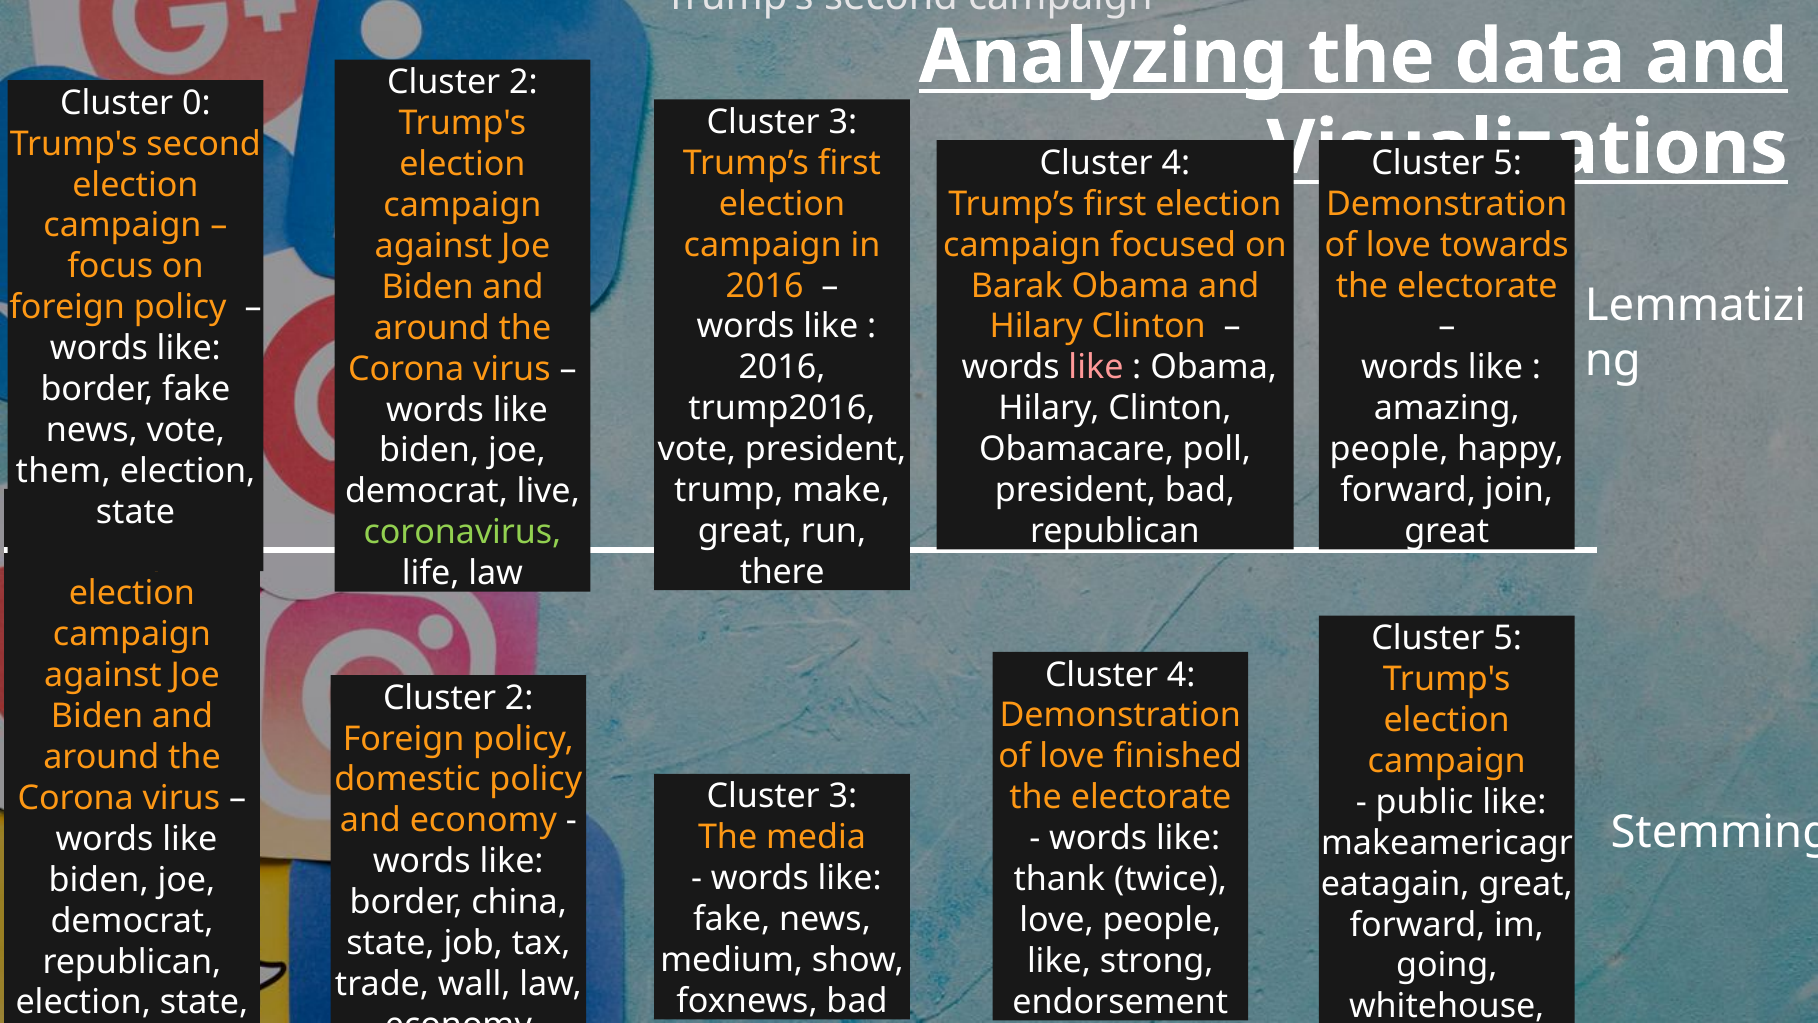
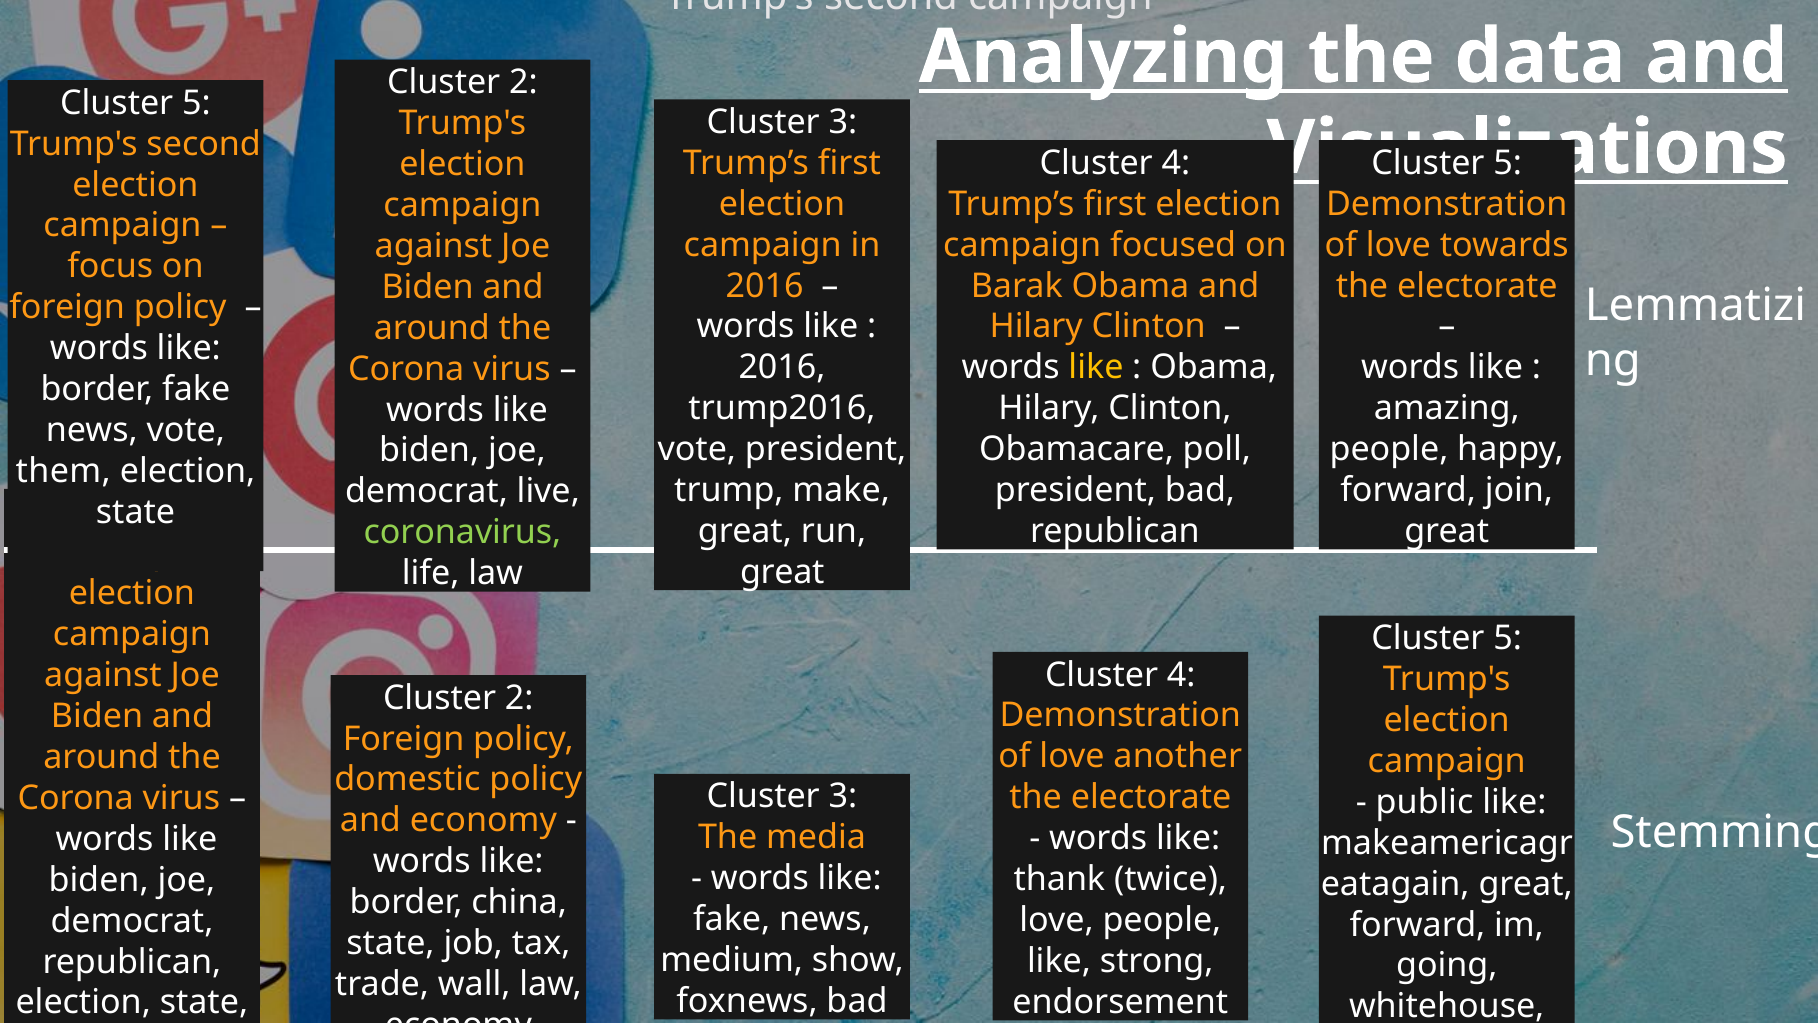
0: 0 -> 5 (196, 103)
like colour: pink -> yellow (1096, 367)
there: there -> great (782, 572)
finished: finished -> another (1178, 756)
